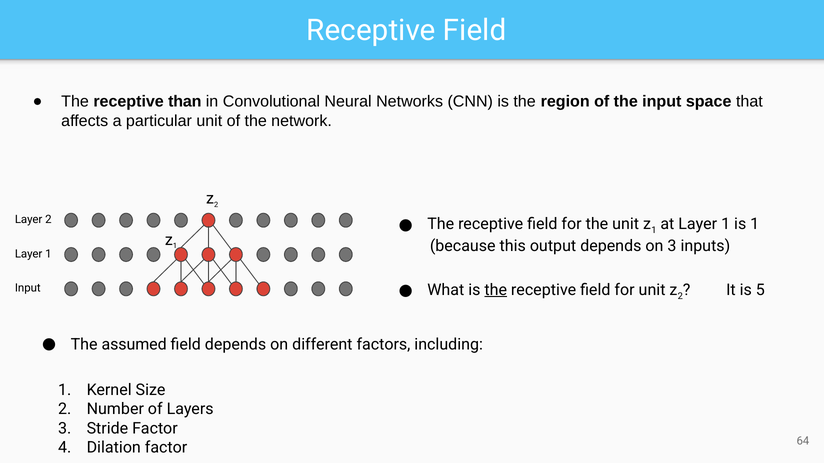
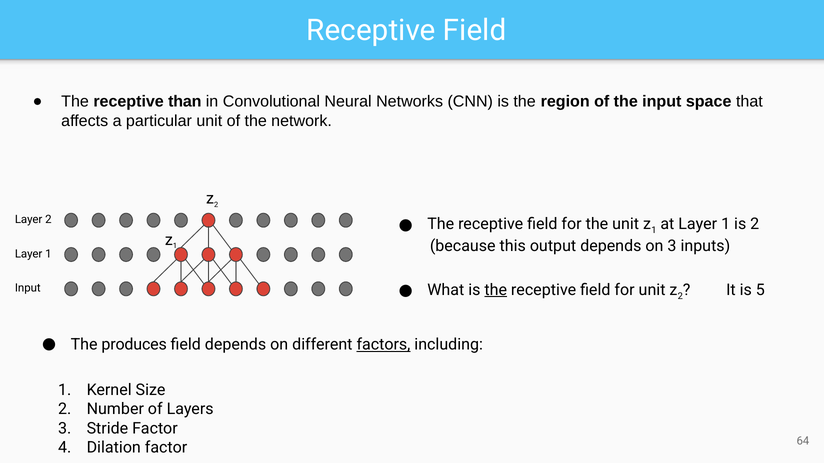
is 1: 1 -> 2 (755, 224)
assumed: assumed -> produces (134, 345)
factors underline: none -> present (383, 345)
